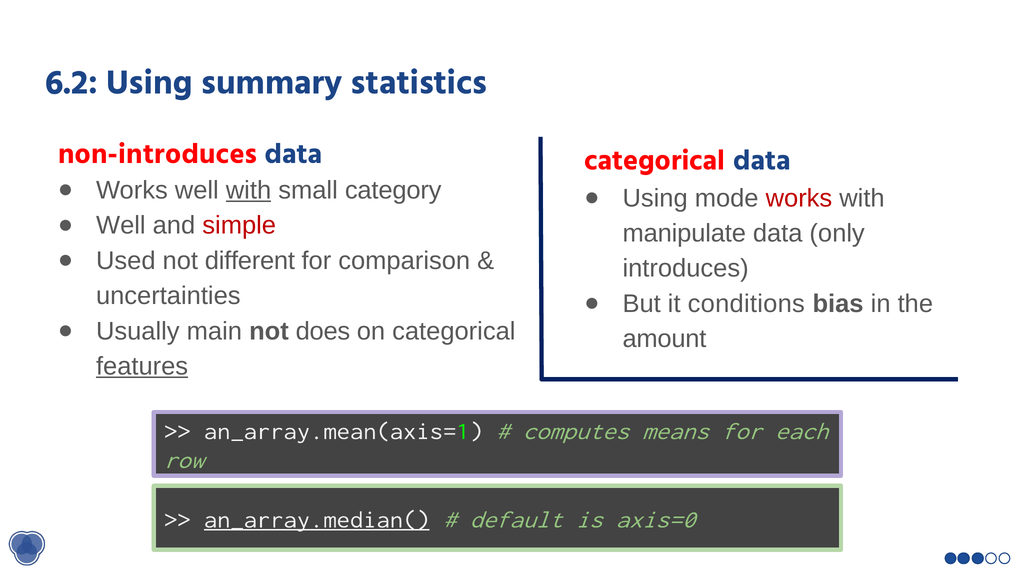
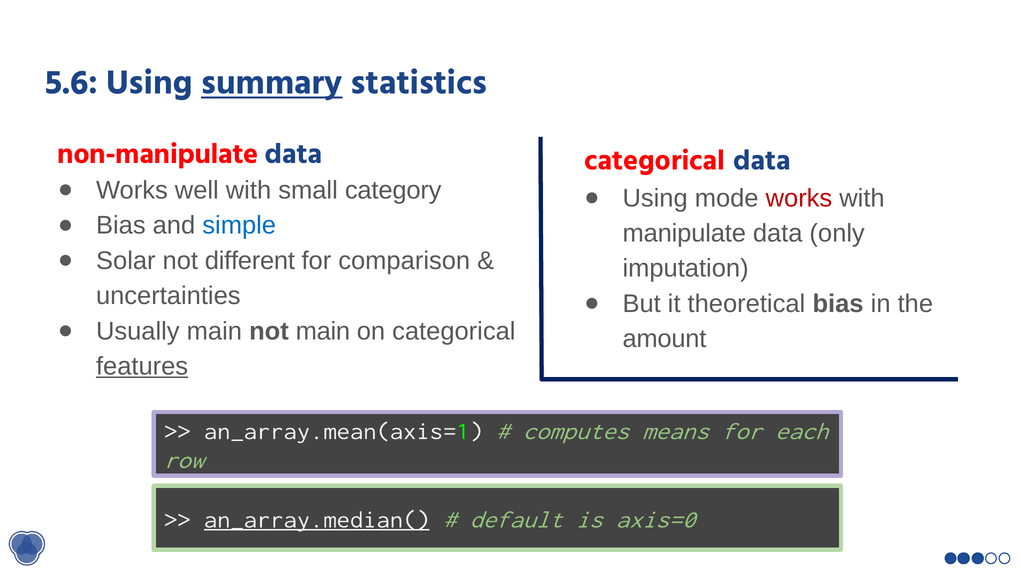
6.2: 6.2 -> 5.6 (71, 83)
summary underline: none -> present (272, 83)
non-introduces: non-introduces -> non-manipulate (158, 154)
with underline: present -> none (248, 190)
Well: Well -> Bias (121, 226)
simple colour: red -> blue (239, 226)
Used: Used -> Solar (126, 261)
introduces: introduces -> imputation (686, 269)
conditions: conditions -> theoretical (746, 304)
not does: does -> main (323, 331)
